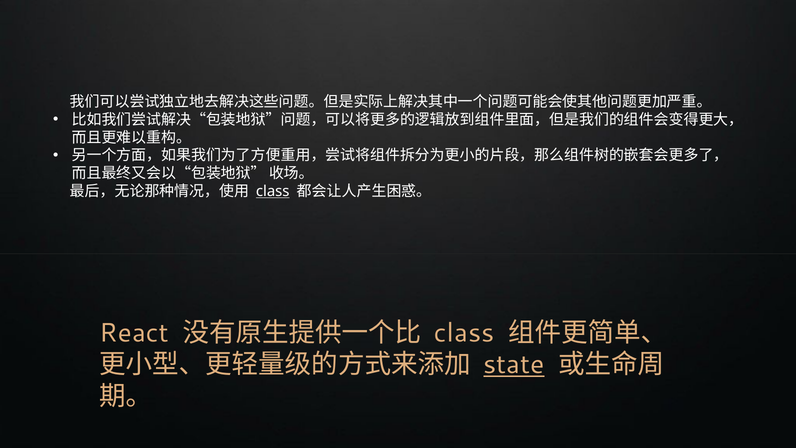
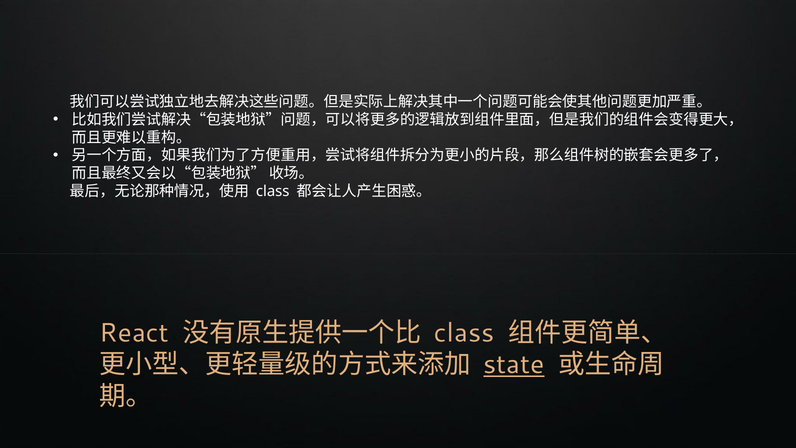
class underline: present -> none (273, 191)
